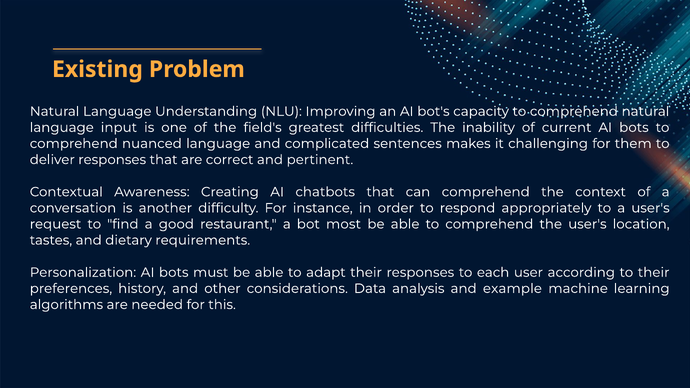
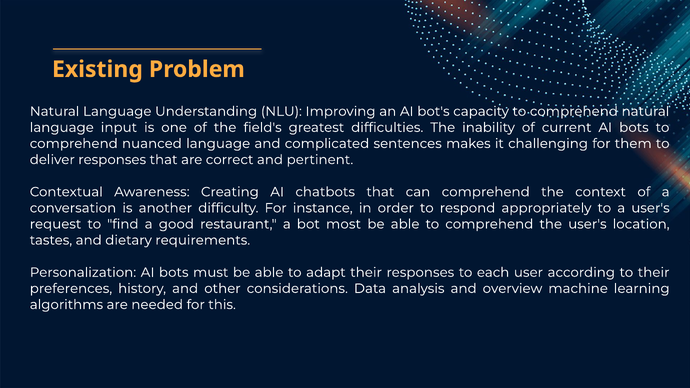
example: example -> overview (512, 289)
